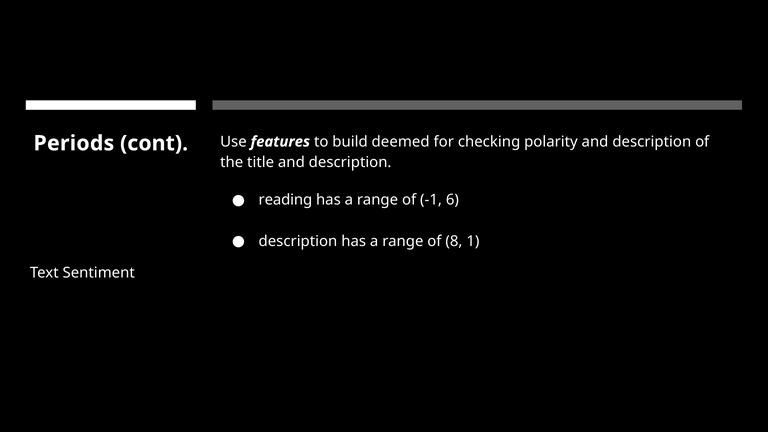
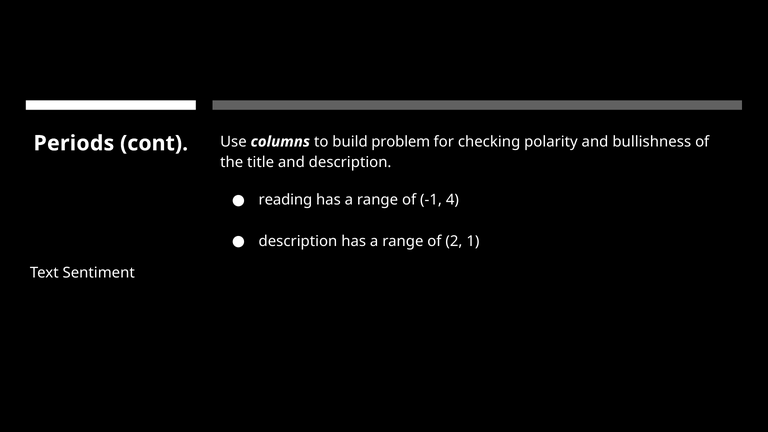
features: features -> columns (280, 142)
deemed: deemed -> problem (401, 142)
polarity and description: description -> bullishness (652, 142)
6: 6 -> 4 (452, 200)
8: 8 -> 2 (454, 241)
